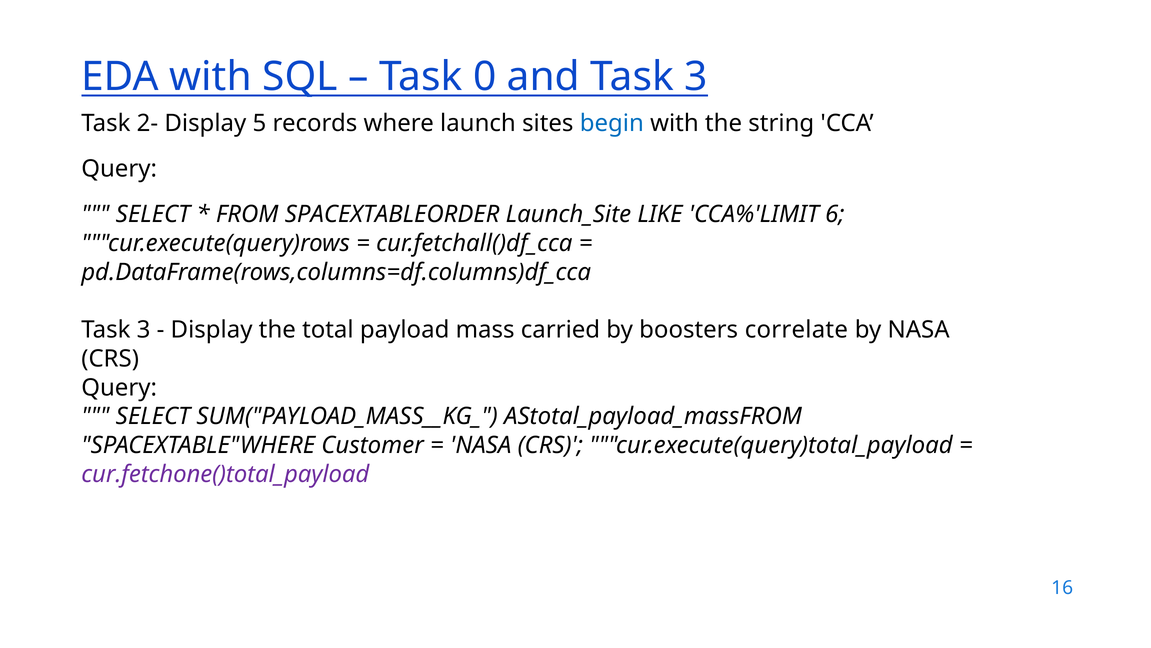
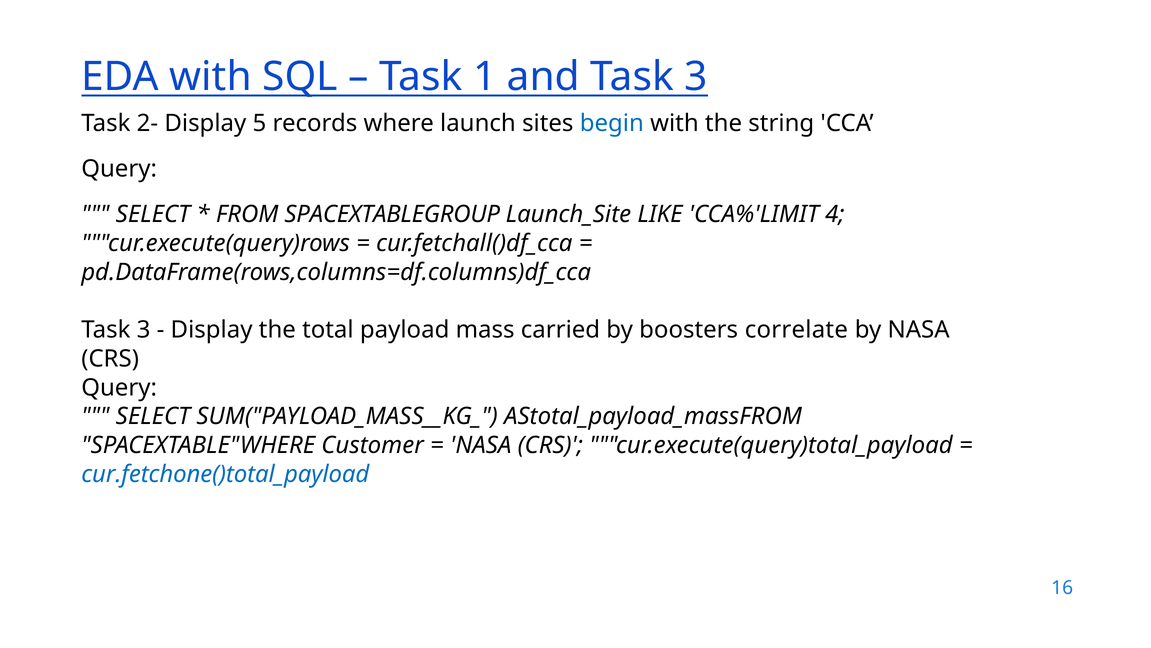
0: 0 -> 1 (485, 77)
SPACEXTABLEORDER: SPACEXTABLEORDER -> SPACEXTABLEGROUP (392, 214)
6: 6 -> 4 (835, 214)
cur.fetchone()total_payload colour: purple -> blue (225, 474)
